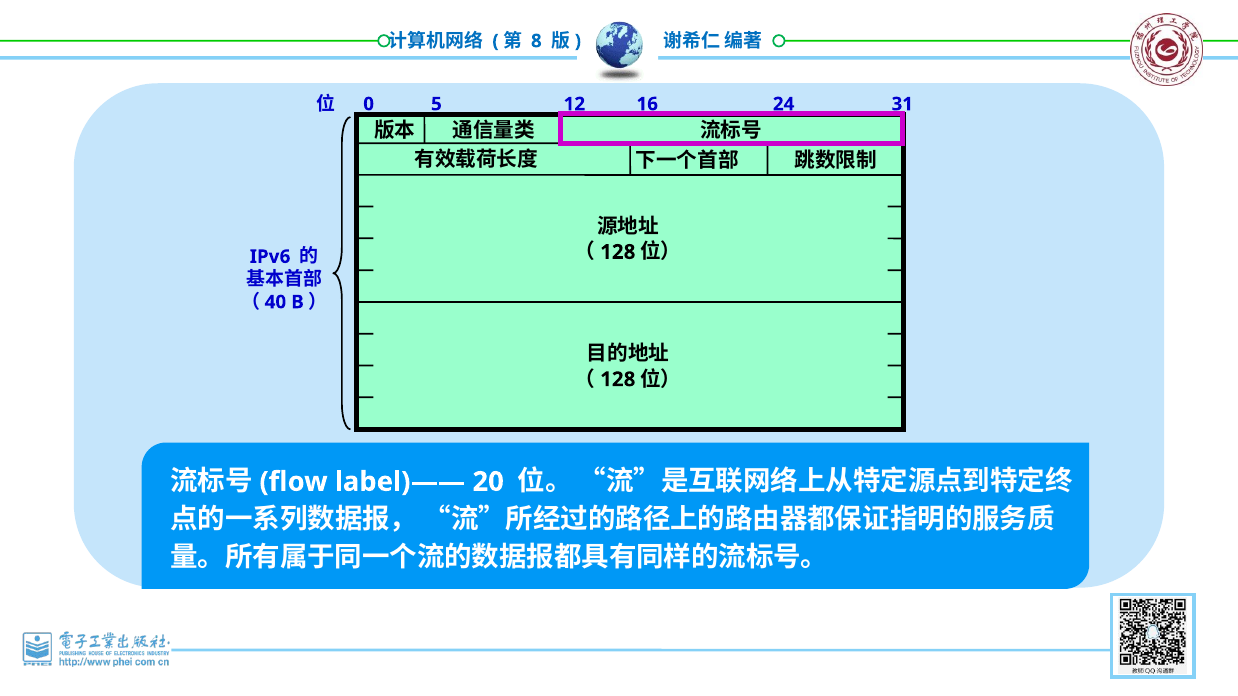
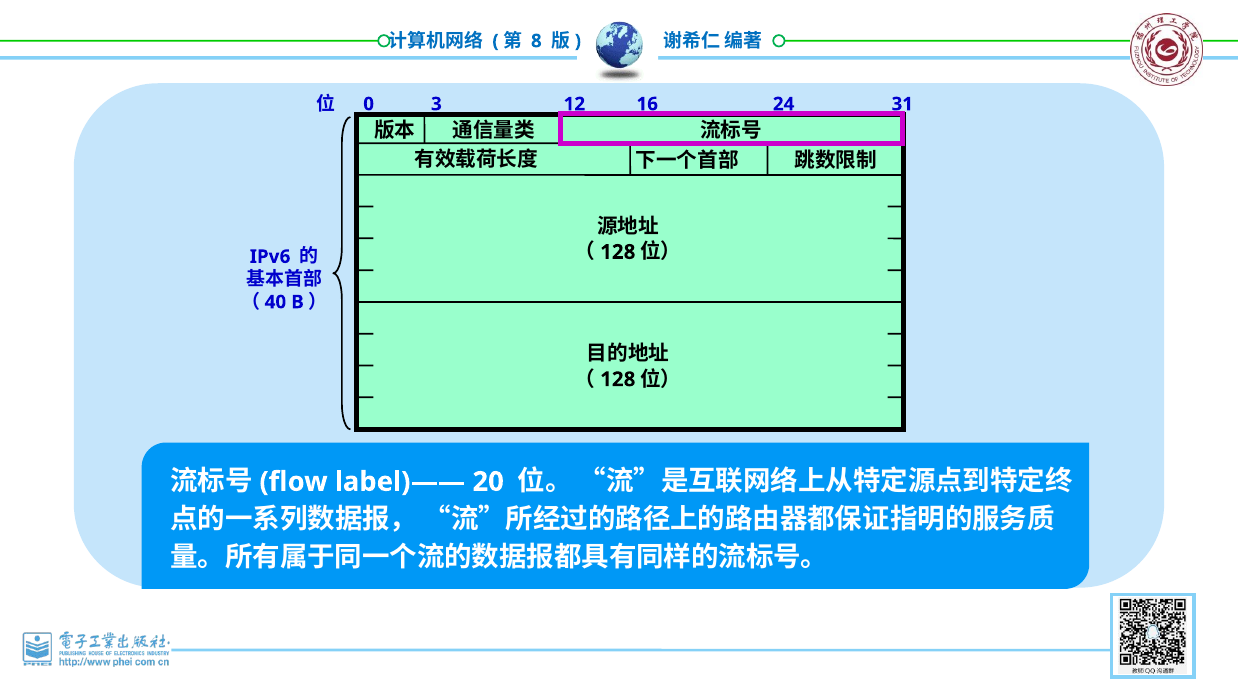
5: 5 -> 3 (436, 104)
